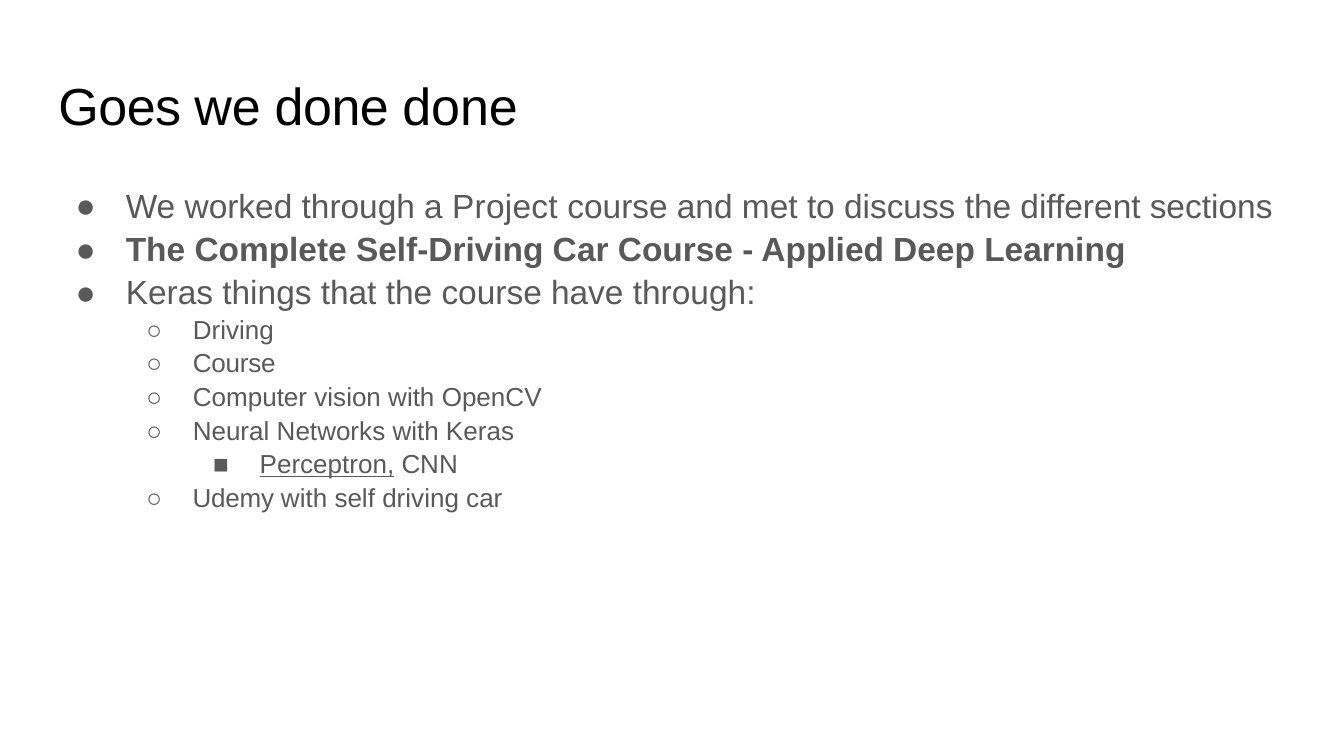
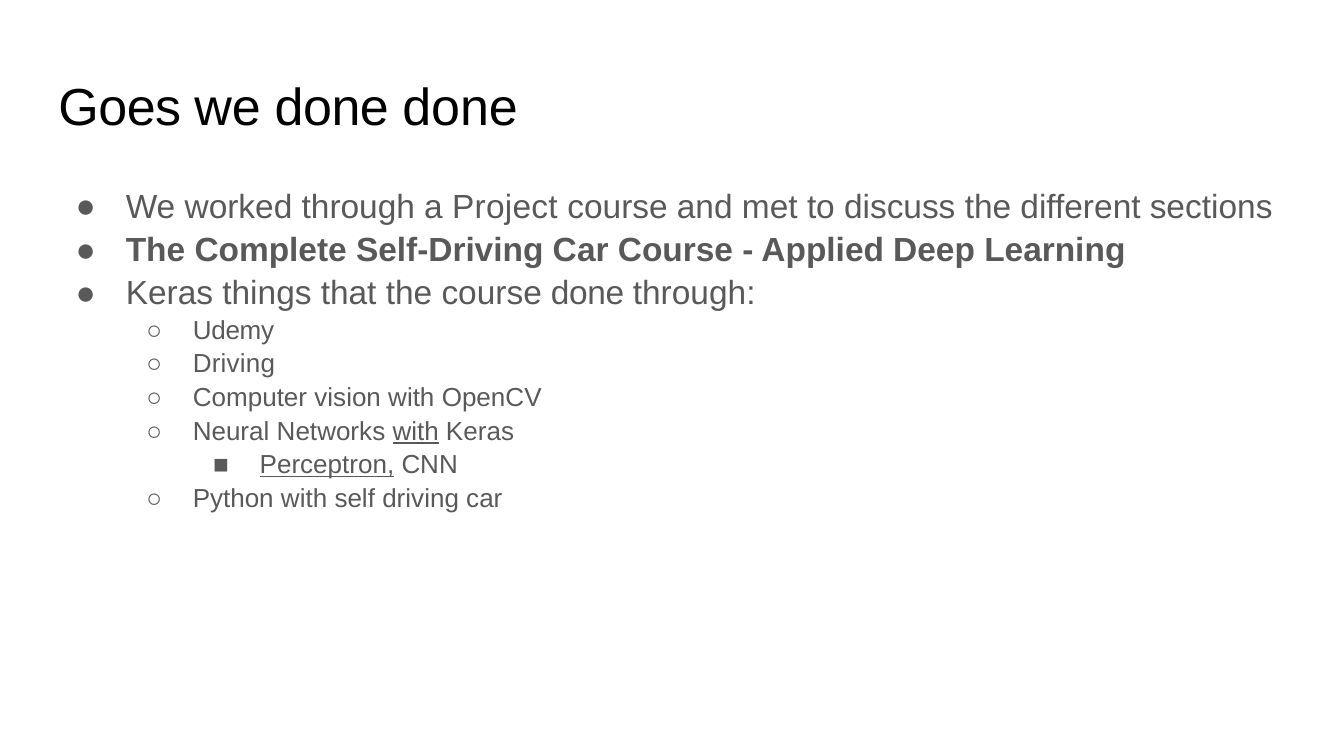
course have: have -> done (587, 293)
Driving: Driving -> Udemy (233, 331)
Course: Course -> Driving (234, 364)
with underline: none -> present (416, 431)
Udemy: Udemy -> Python (233, 499)
